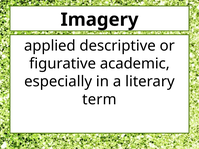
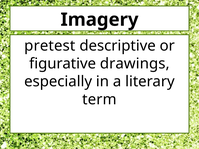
applied: applied -> pretest (50, 46)
academic: academic -> drawings (135, 64)
